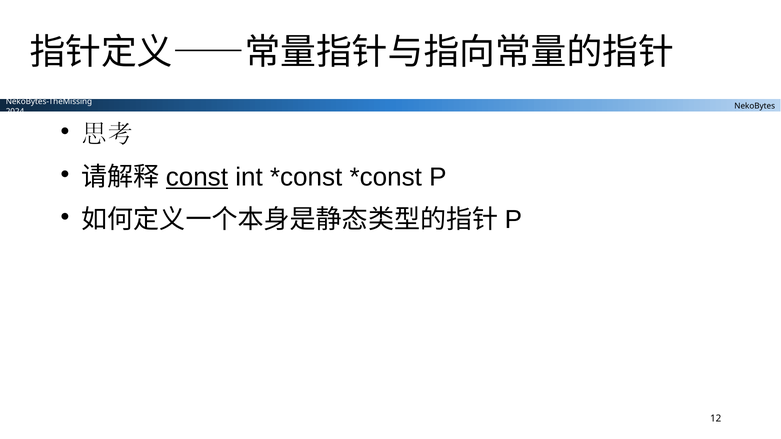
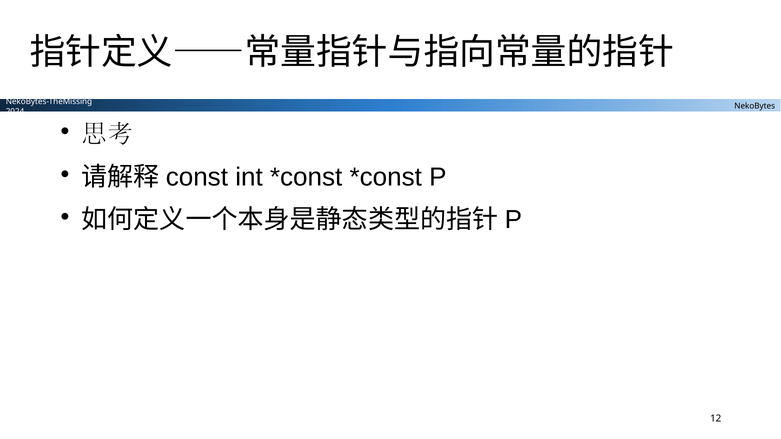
const underline: present -> none (197, 177)
